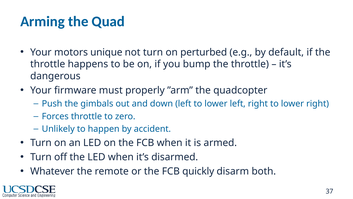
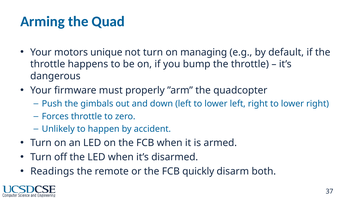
perturbed: perturbed -> managing (204, 52)
Whatever: Whatever -> Readings (52, 171)
